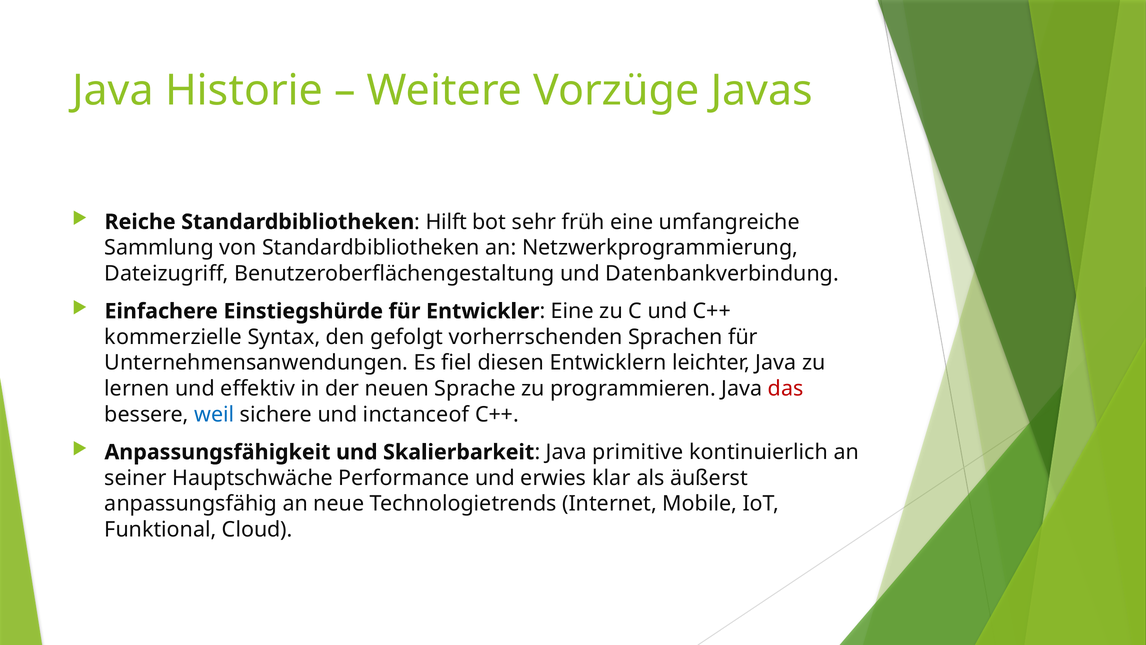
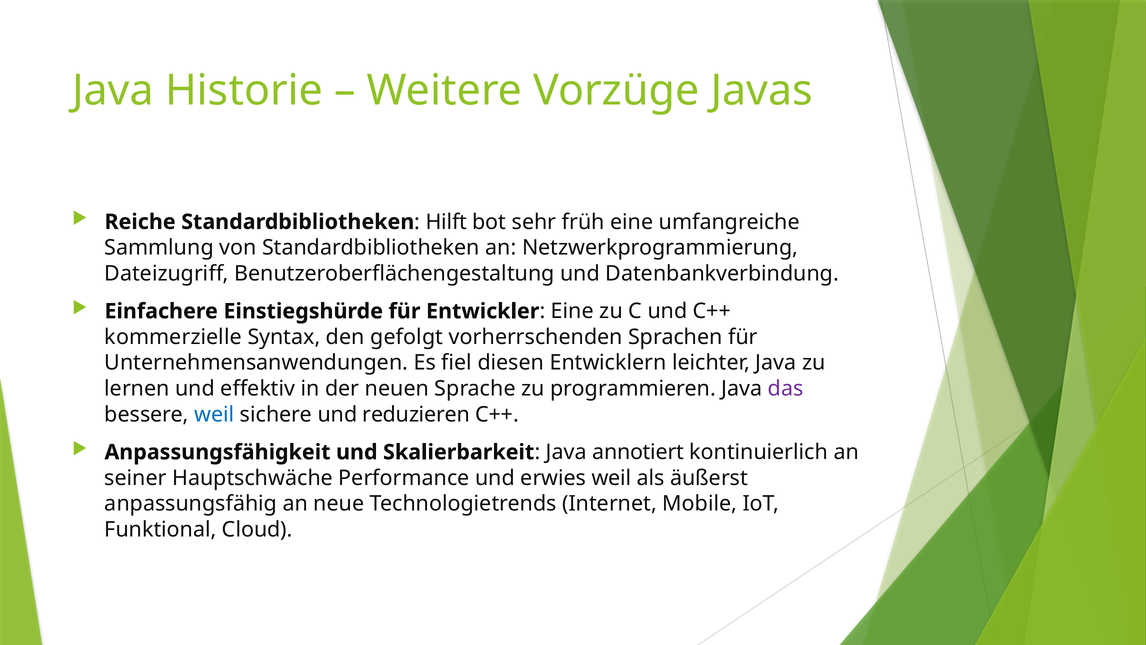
das colour: red -> purple (786, 388)
inctanceof: inctanceof -> reduzieren (416, 414)
primitive: primitive -> annotiert (638, 452)
erwies klar: klar -> weil (612, 478)
